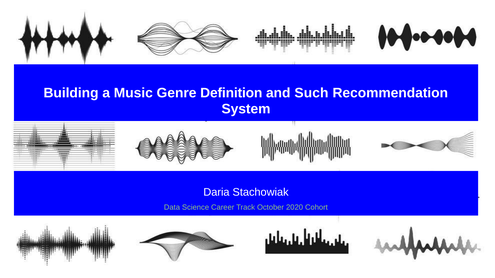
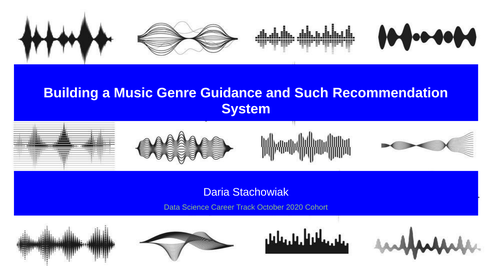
Definition: Definition -> Guidance (231, 93)
